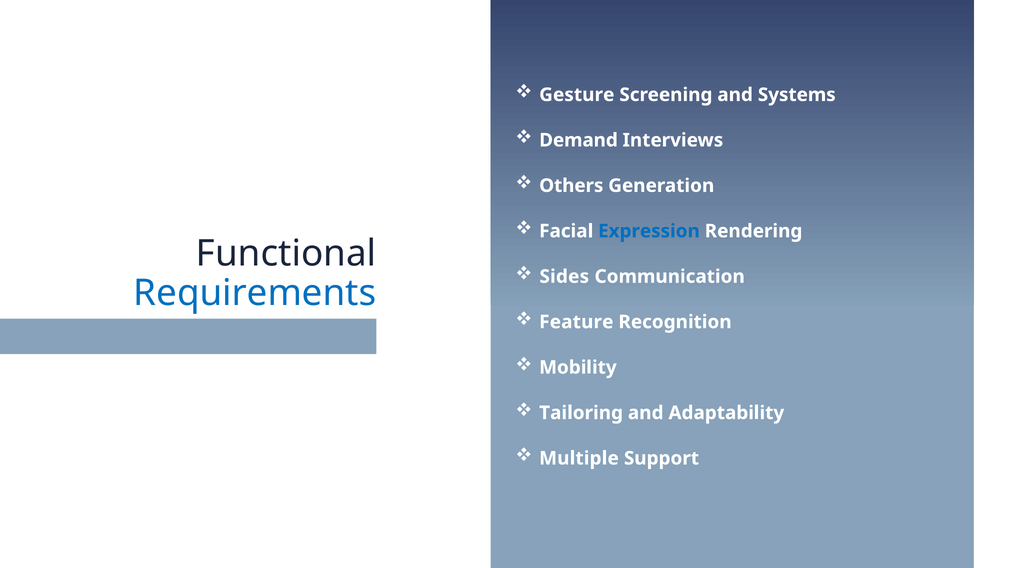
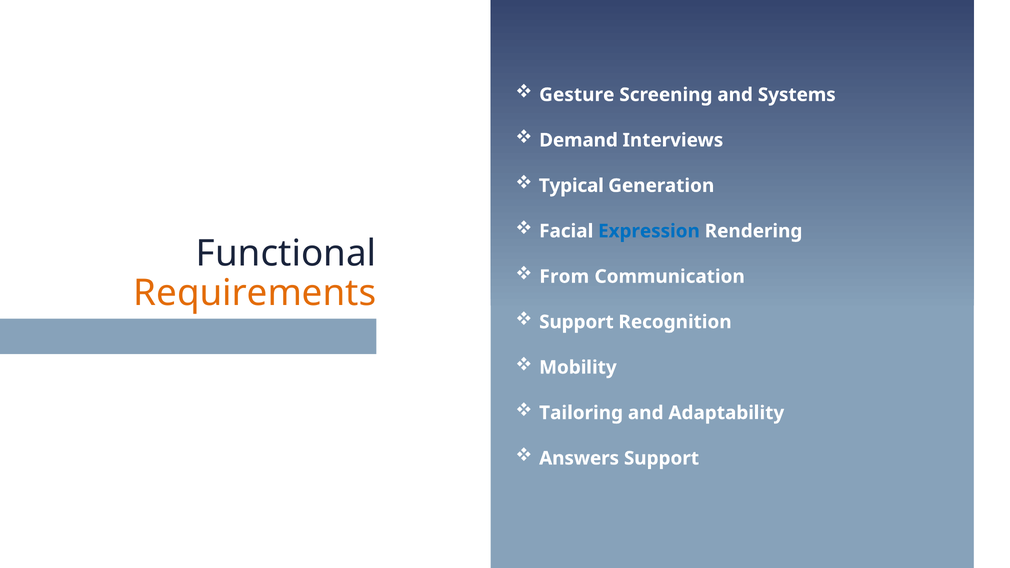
Others: Others -> Typical (571, 186)
Sides: Sides -> From (564, 277)
Requirements colour: blue -> orange (255, 293)
Feature: Feature -> Support (576, 322)
Multiple: Multiple -> Answers (579, 458)
